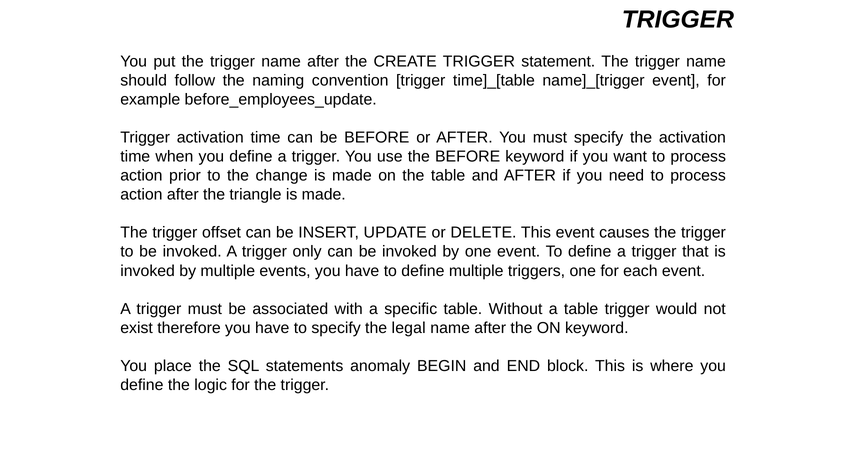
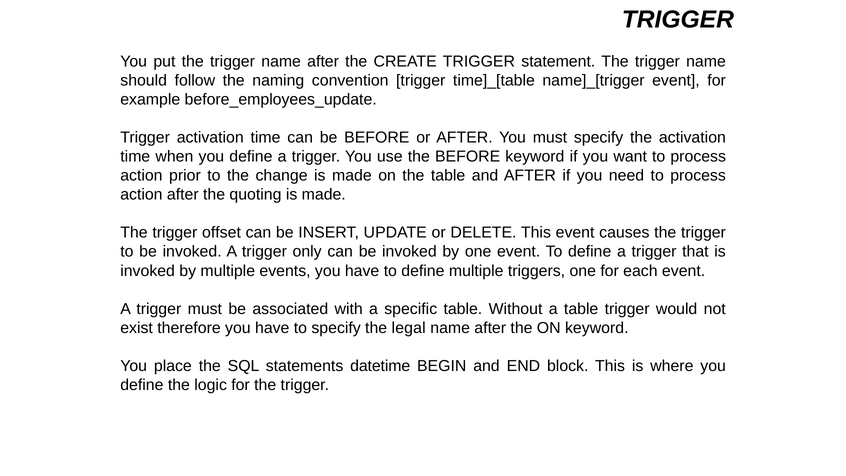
triangle: triangle -> quoting (255, 195)
anomaly: anomaly -> datetime (380, 366)
